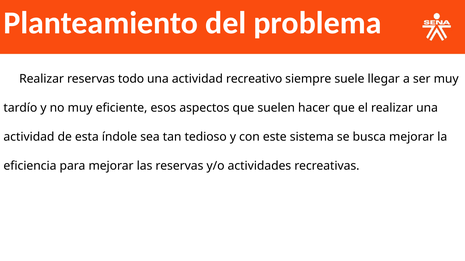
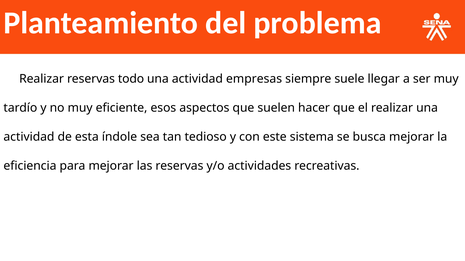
recreativo: recreativo -> empresas (254, 79)
